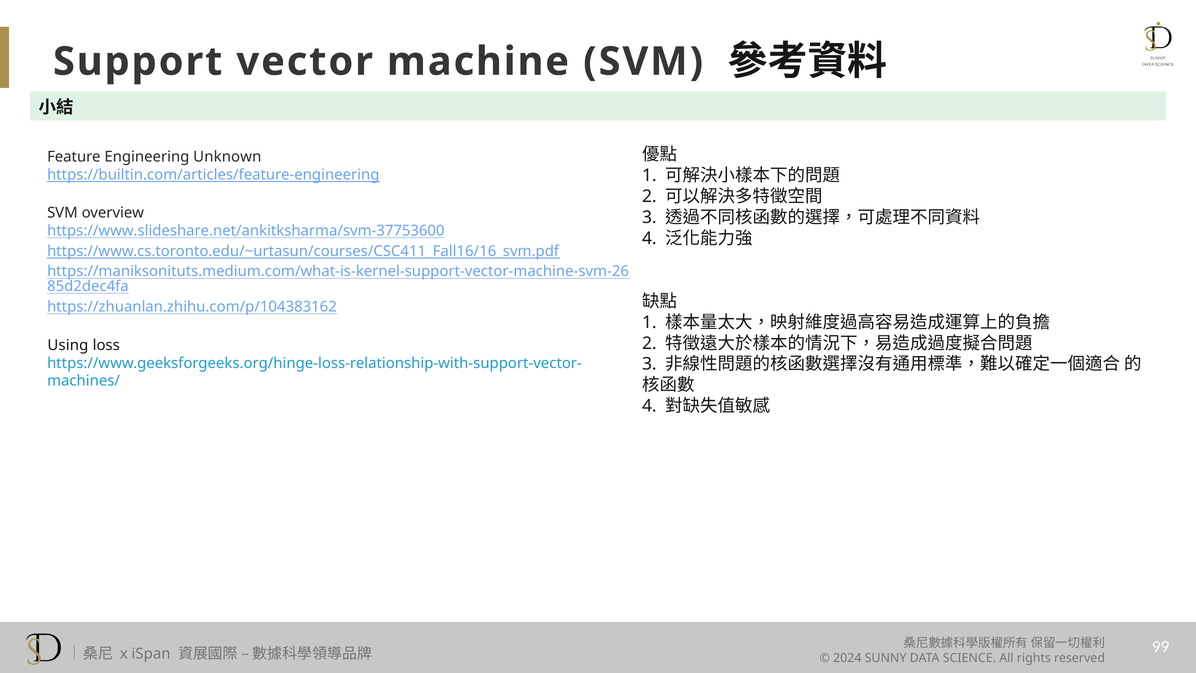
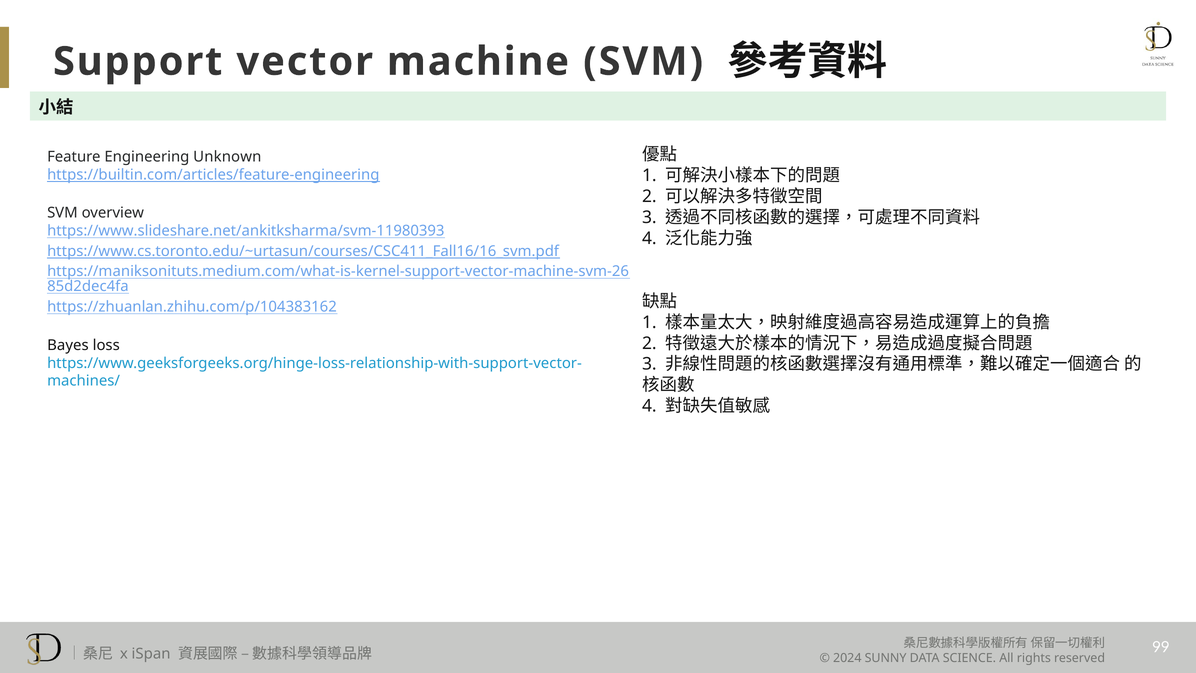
https://www.slideshare.net/ankitksharma/svm-37753600: https://www.slideshare.net/ankitksharma/svm-37753600 -> https://www.slideshare.net/ankitksharma/svm-11980393 (246, 231)
Using: Using -> Bayes (68, 345)
